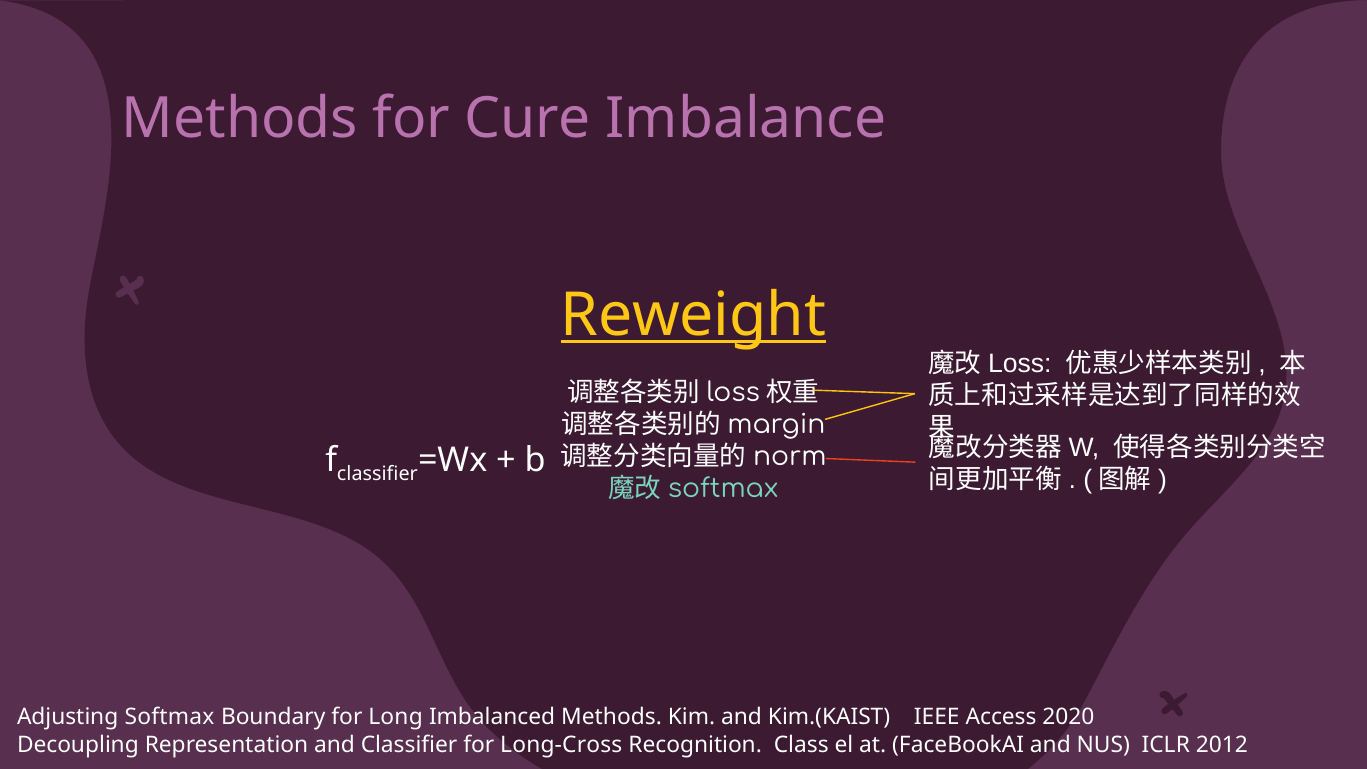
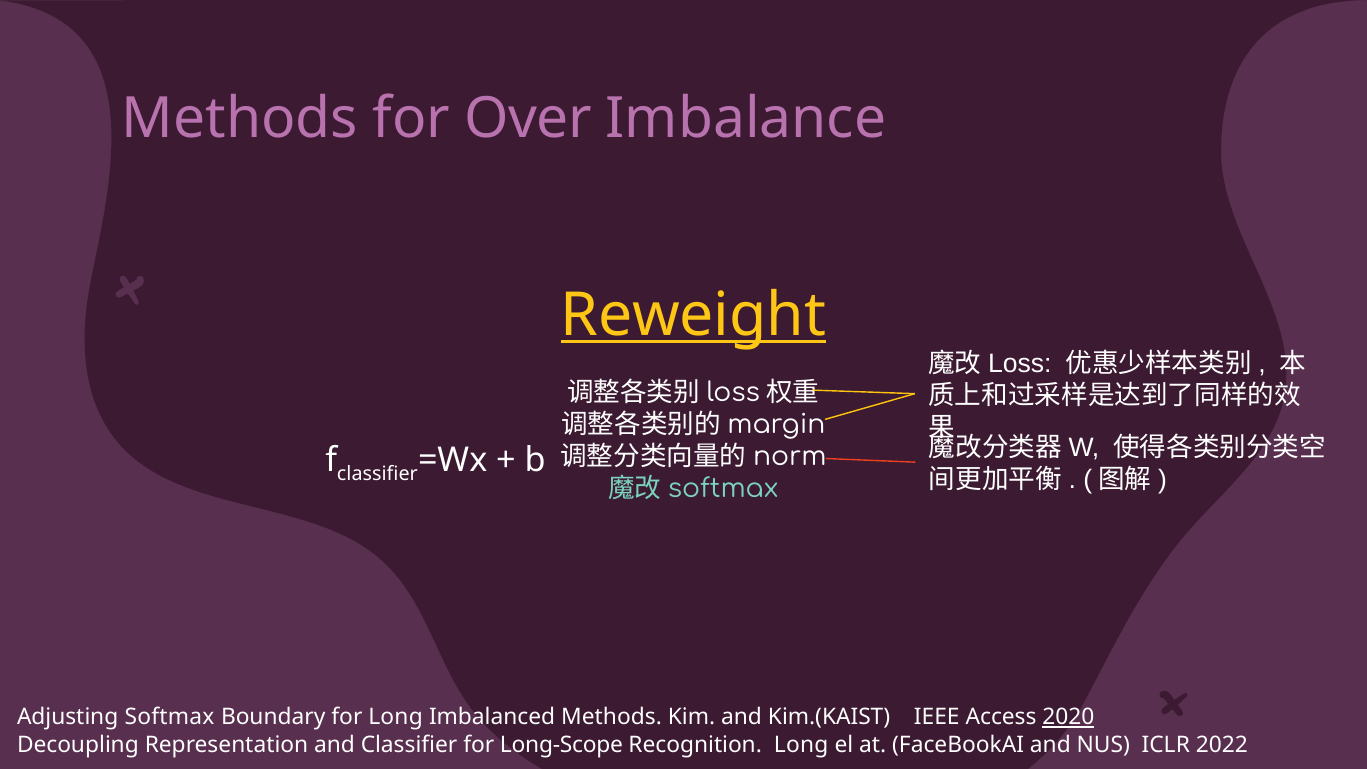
Cure: Cure -> Over (528, 118)
2020 underline: none -> present (1068, 717)
Long-Cross: Long-Cross -> Long-Scope (561, 745)
Recognition Class: Class -> Long (801, 745)
2012: 2012 -> 2022 (1222, 745)
